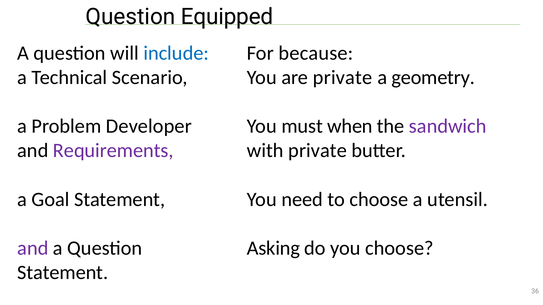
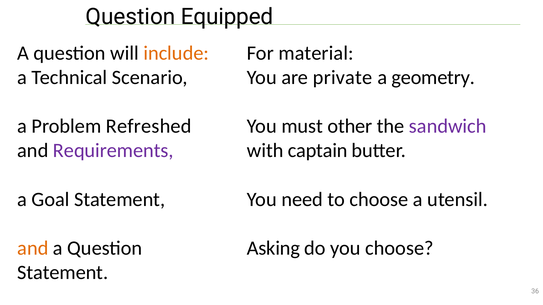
include colour: blue -> orange (176, 53)
because: because -> material (316, 53)
Developer: Developer -> Refreshed (149, 126)
when: when -> other (350, 126)
with private: private -> captain (318, 151)
and colour: purple -> orange (33, 249)
